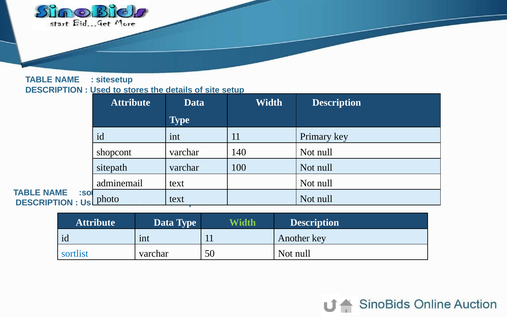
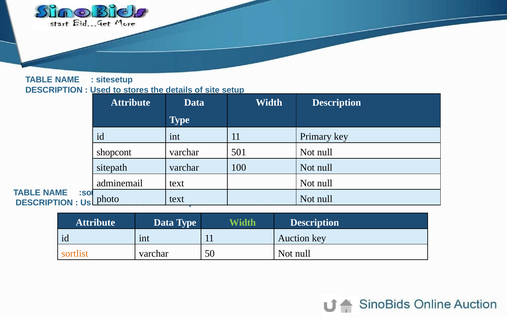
140: 140 -> 501 (239, 152)
Another: Another -> Auction (294, 238)
sortlist colour: blue -> orange (75, 254)
